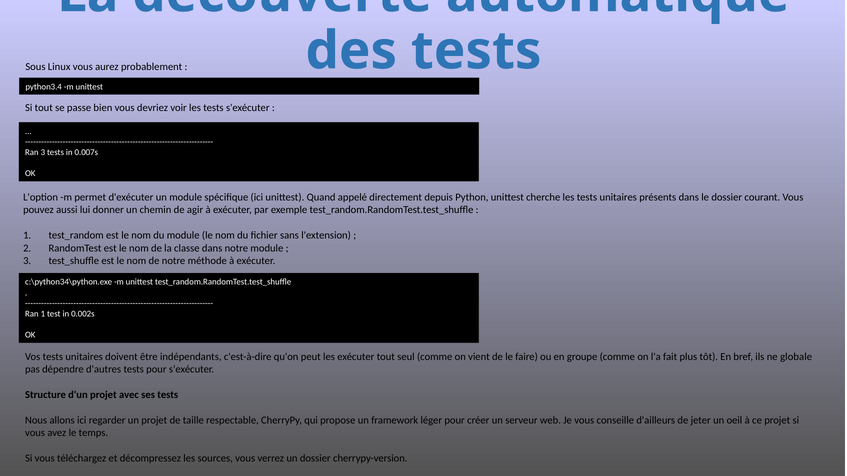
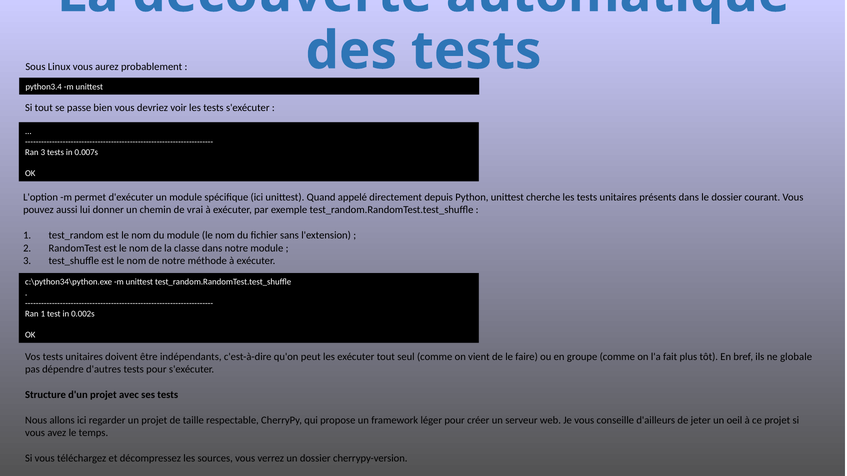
agir: agir -> vrai (195, 210)
